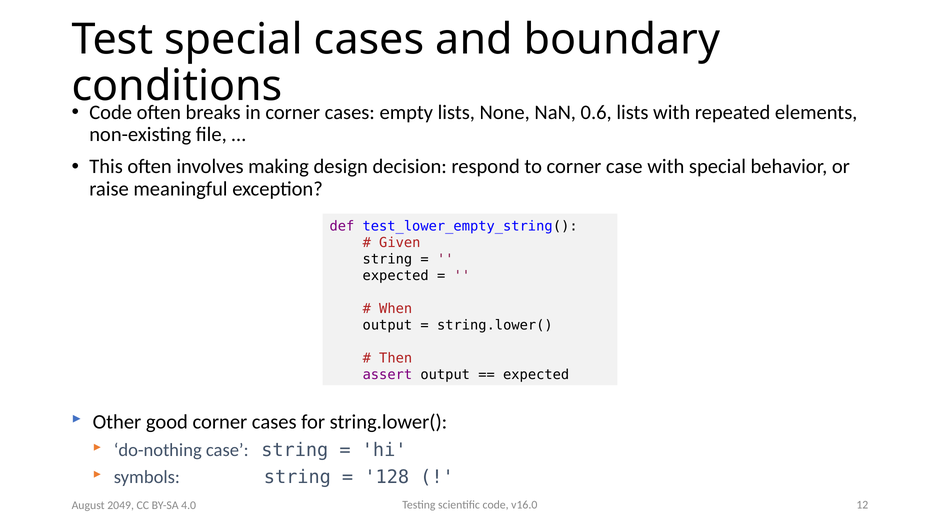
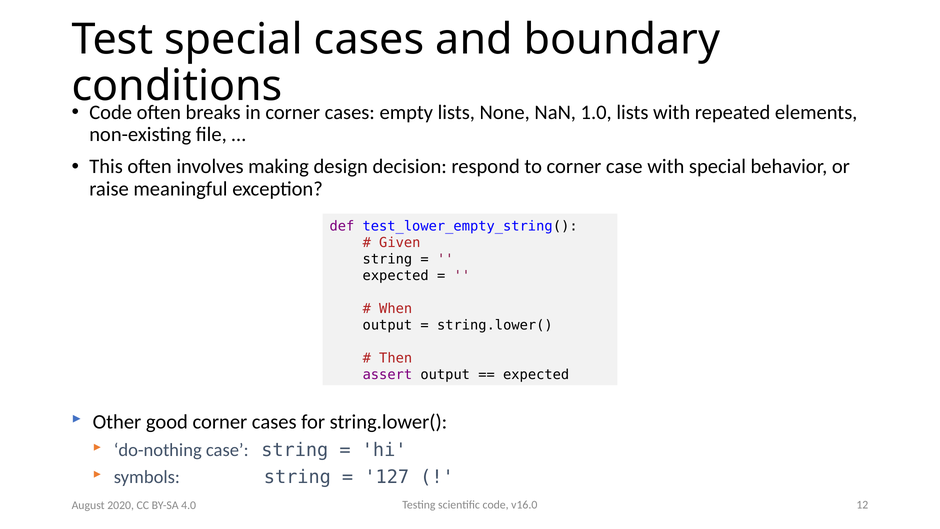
0.6: 0.6 -> 1.0 (596, 112)
128: 128 -> 127 (387, 477)
2049: 2049 -> 2020 (121, 505)
